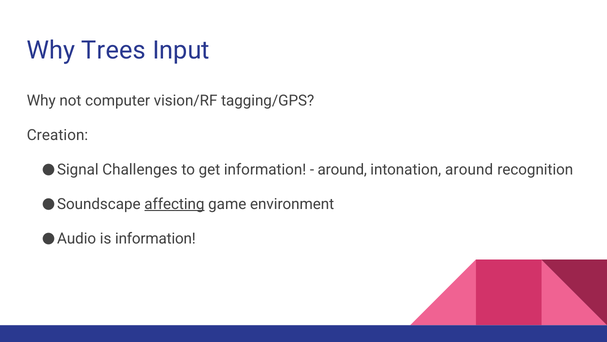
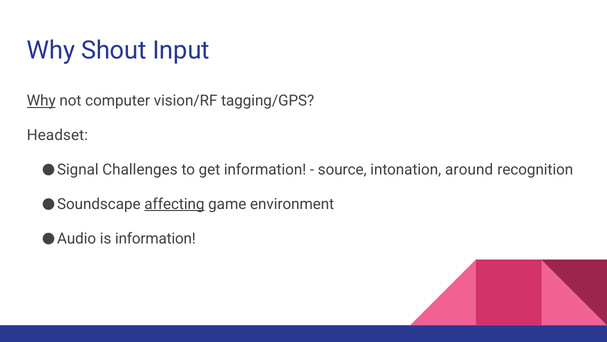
Trees: Trees -> Shout (114, 50)
Why underline: none -> present (41, 101)
Creation: Creation -> Headset (57, 135)
around: around -> source (342, 169)
